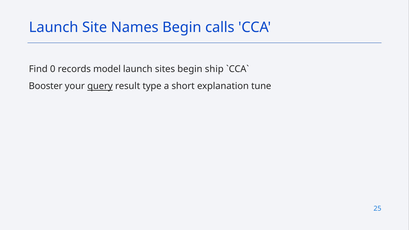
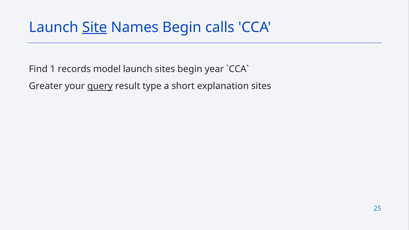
Site underline: none -> present (95, 27)
0: 0 -> 1 (53, 69)
ship: ship -> year (214, 69)
Booster: Booster -> Greater (46, 86)
explanation tune: tune -> sites (261, 86)
